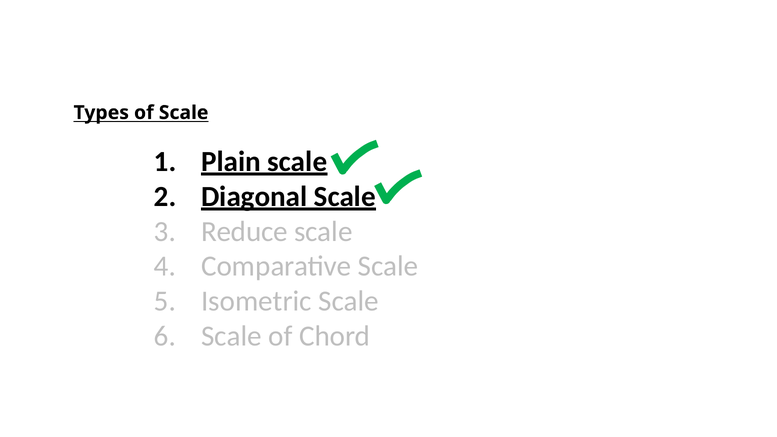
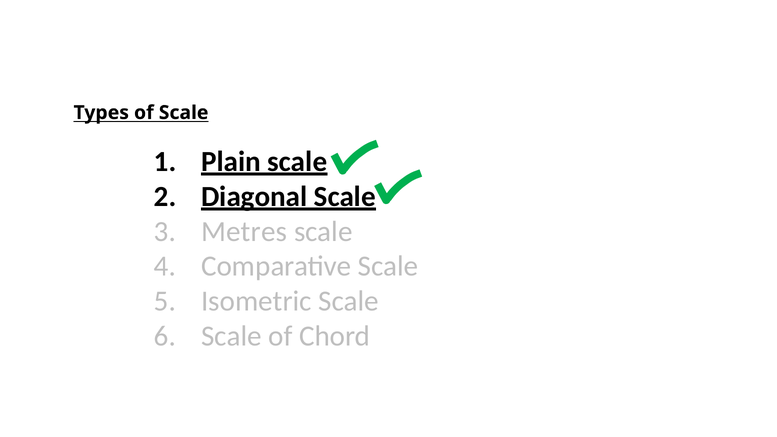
Reduce: Reduce -> Metres (244, 231)
